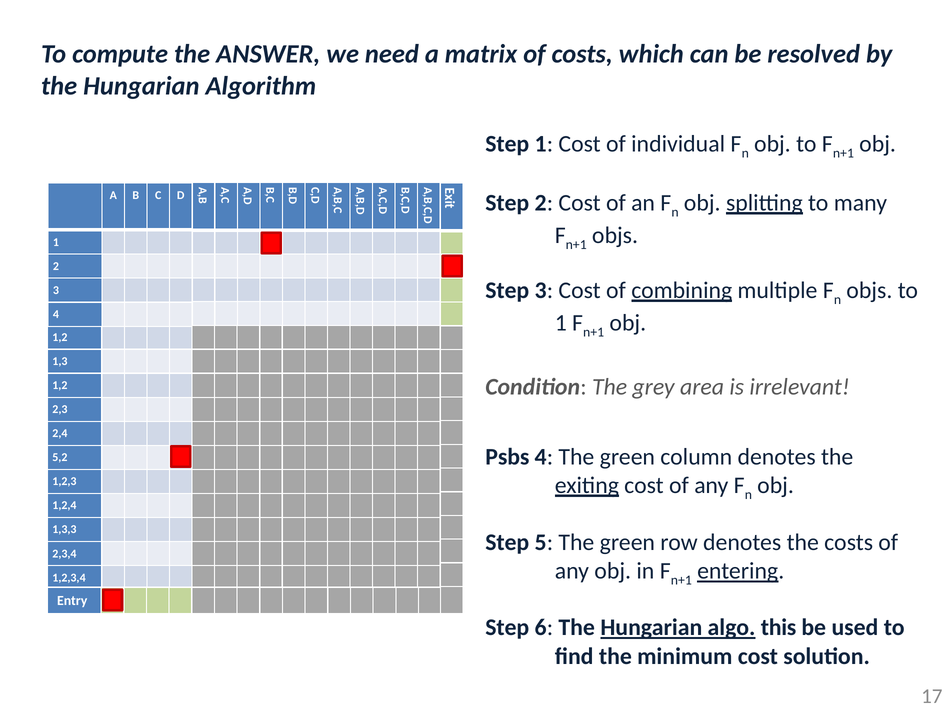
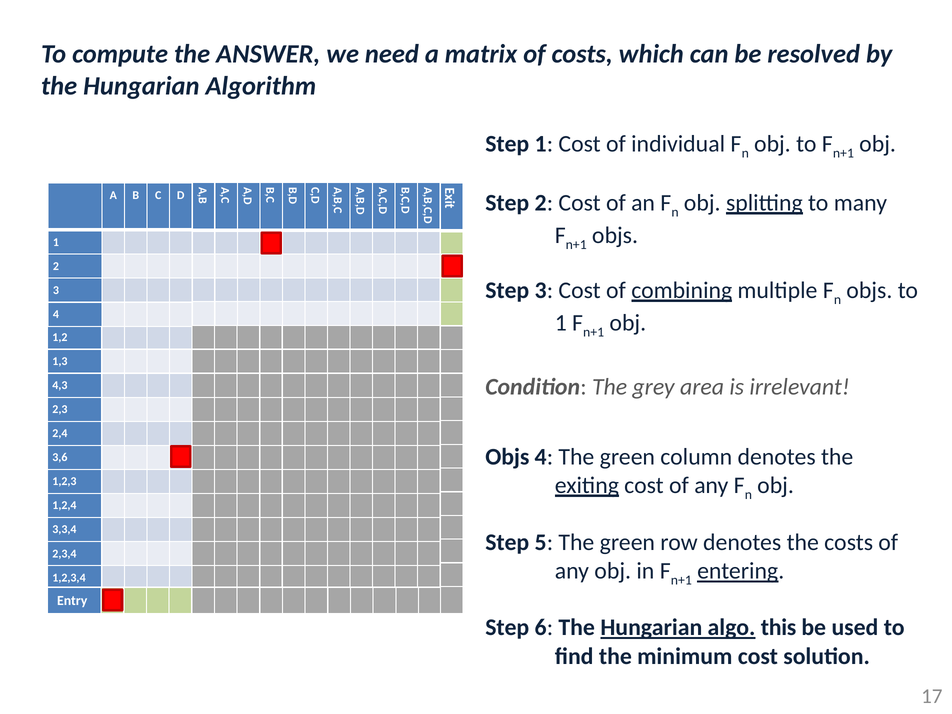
1,2: 1,2 -> 4,3 (60, 385)
Psbs: Psbs -> Objs (507, 457)
5,2: 5,2 -> 3,6 (60, 457)
1,3,3: 1,3,3 -> 3,3,4 (64, 530)
